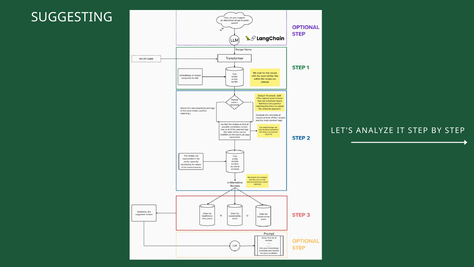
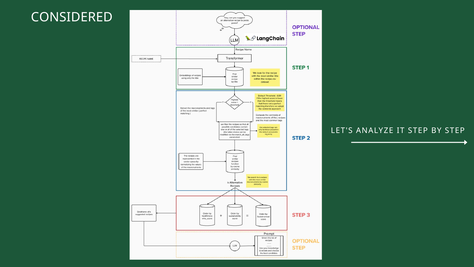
SUGGESTING: SUGGESTING -> CONSIDERED (72, 17)
